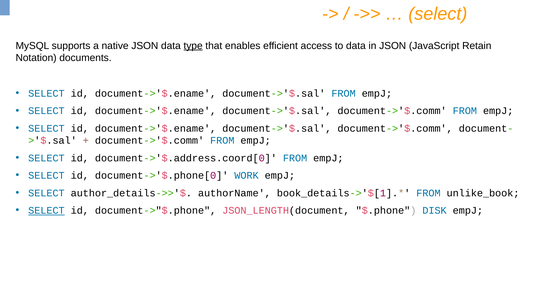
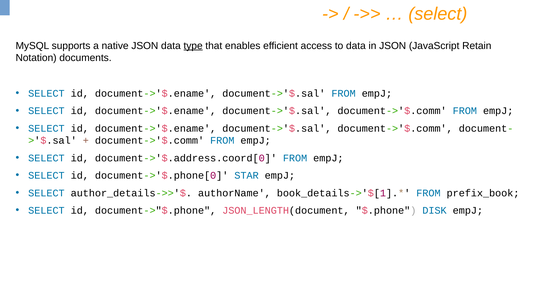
WORK: WORK -> STAR (247, 176)
unlike_book: unlike_book -> prefix_book (483, 193)
SELECT underline: present -> none (46, 211)
